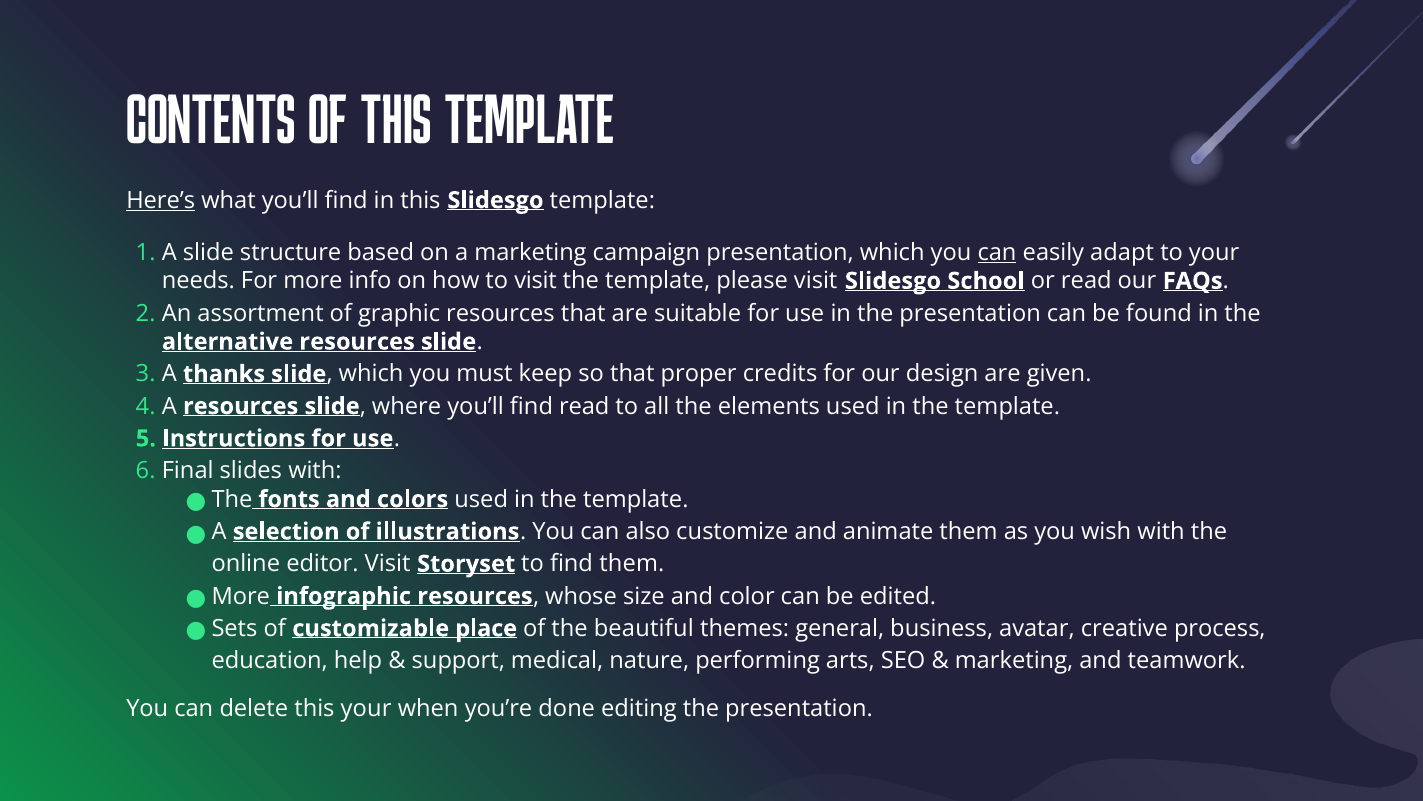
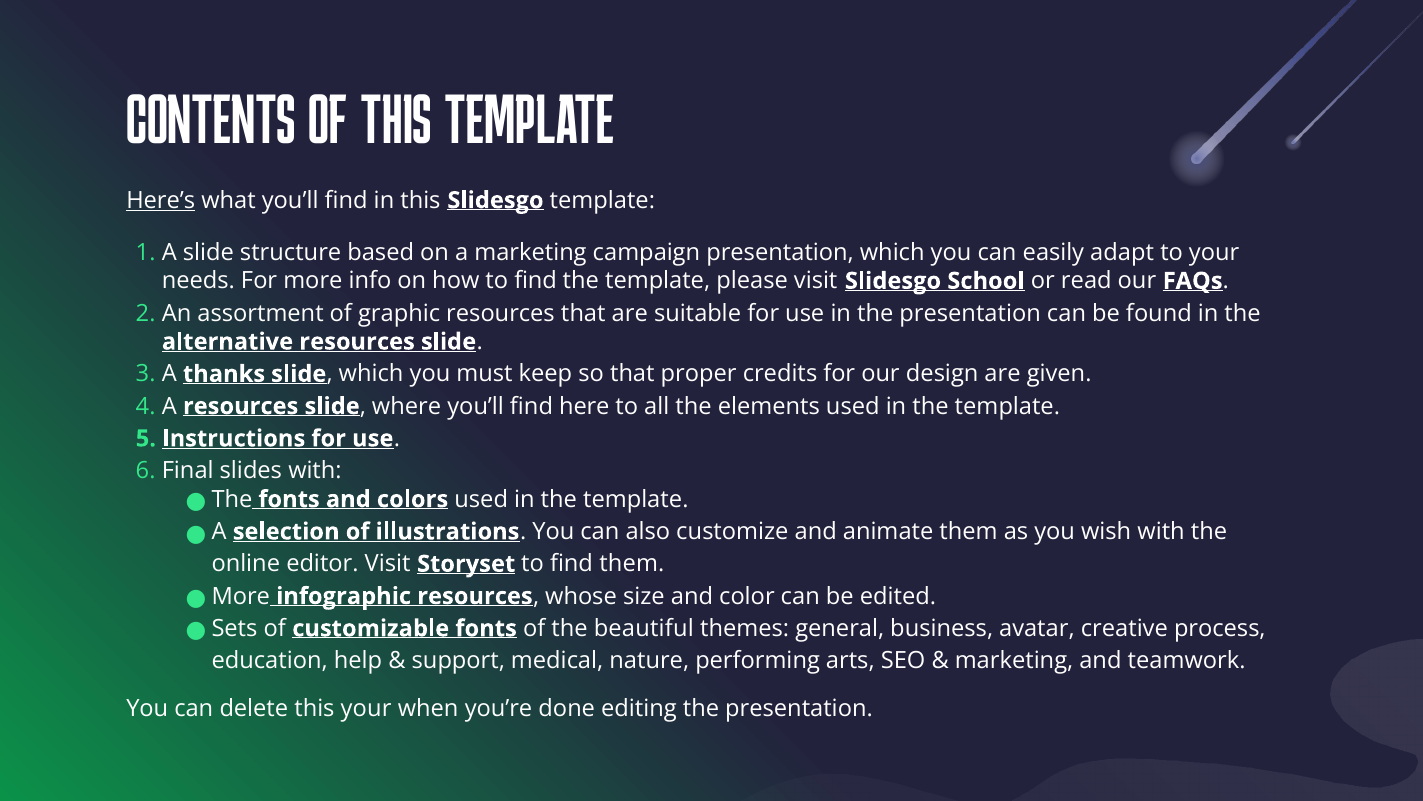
can underline: present -> none (997, 252)
how to visit: visit -> find (536, 281)
find read: read -> here (584, 406)
customizable place: place -> fonts (486, 628)
